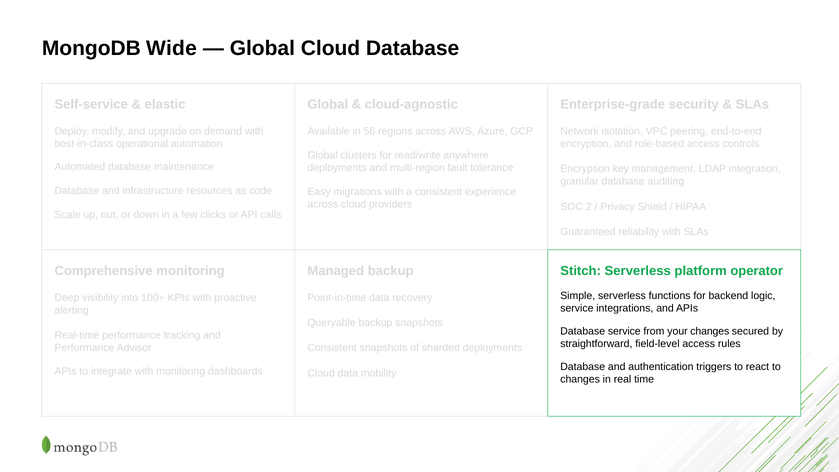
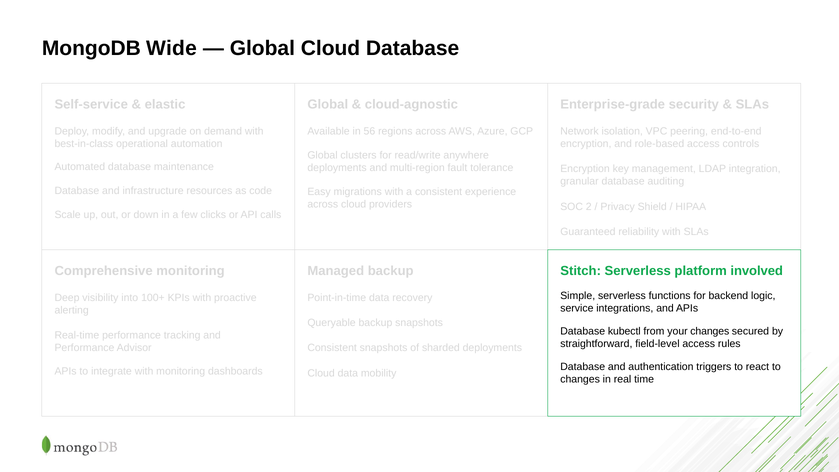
operator: operator -> involved (757, 271)
Database service: service -> kubectl (624, 331)
